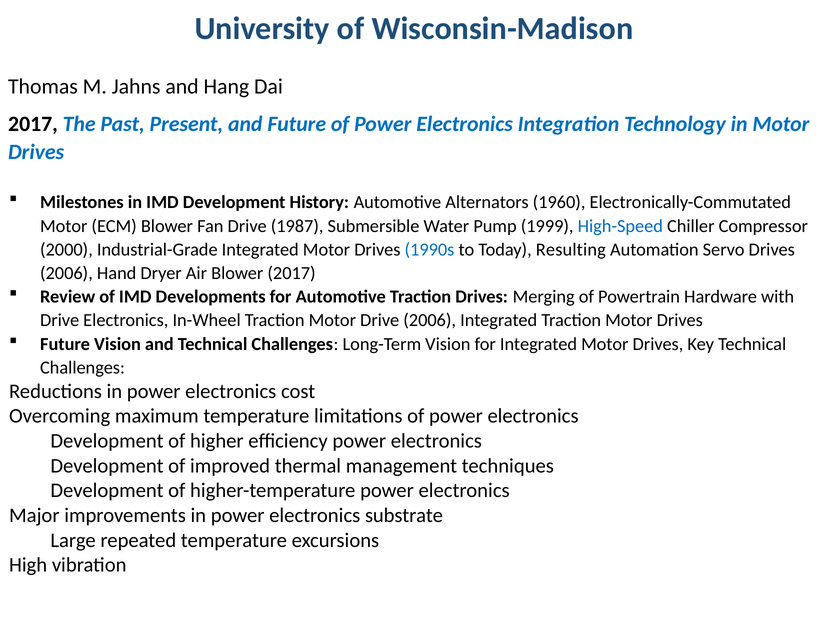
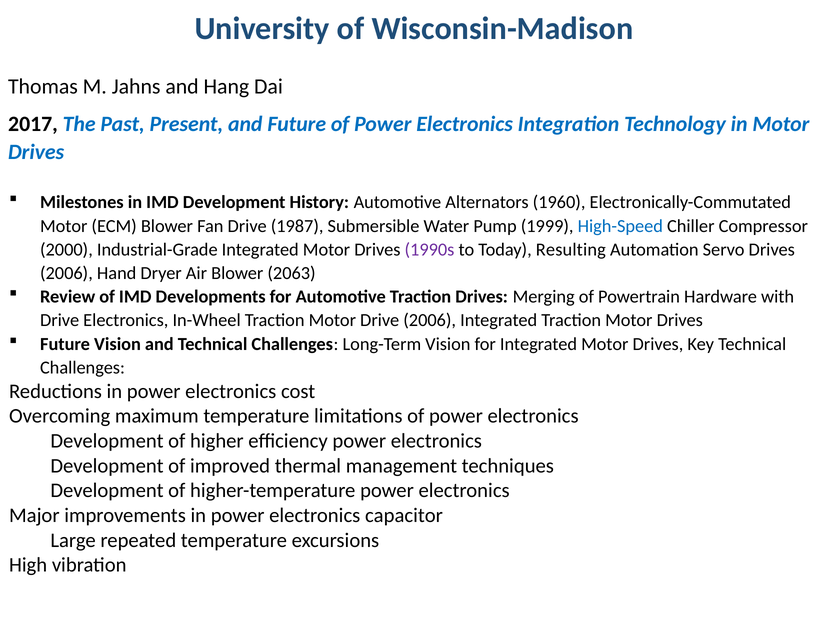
1990s colour: blue -> purple (429, 249)
Blower 2017: 2017 -> 2063 (292, 273)
substrate: substrate -> capacitor (404, 515)
